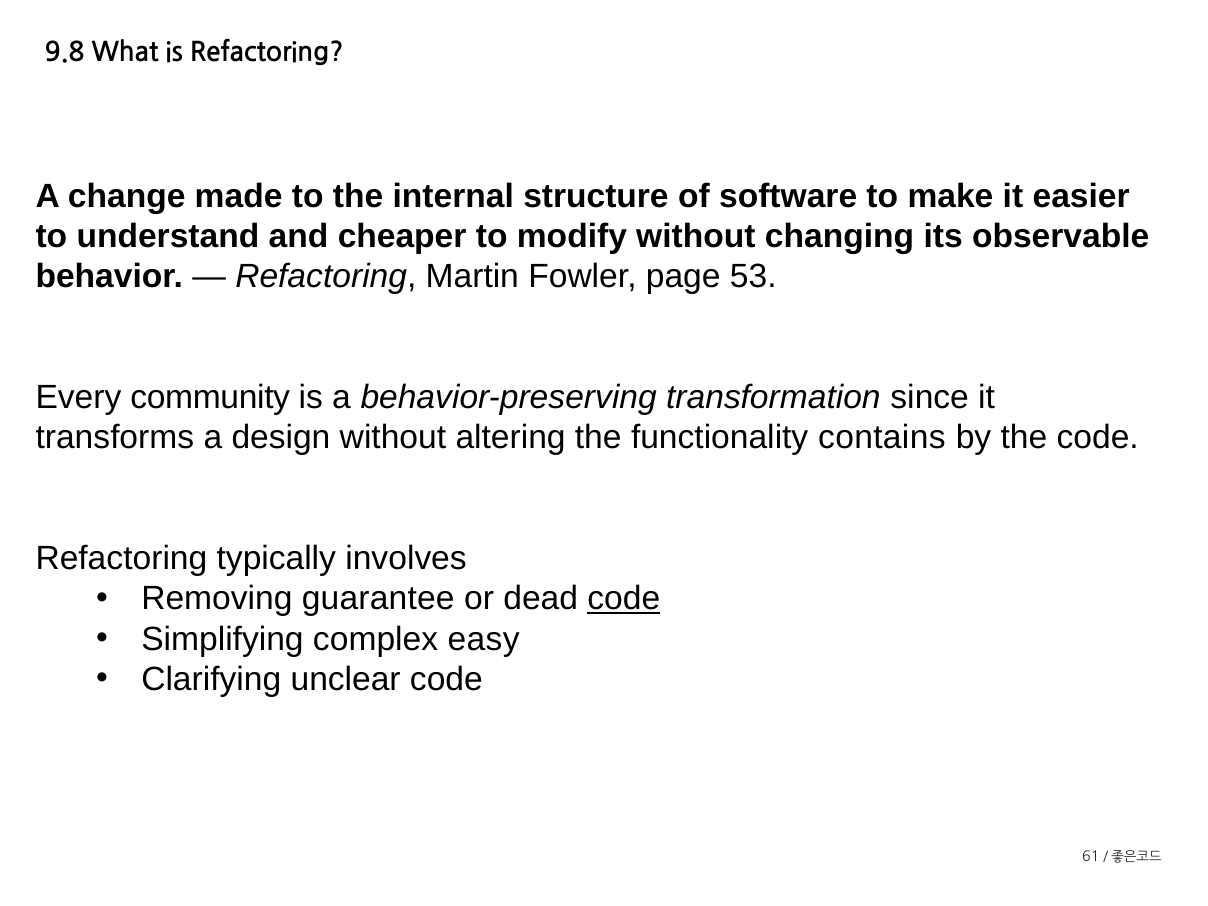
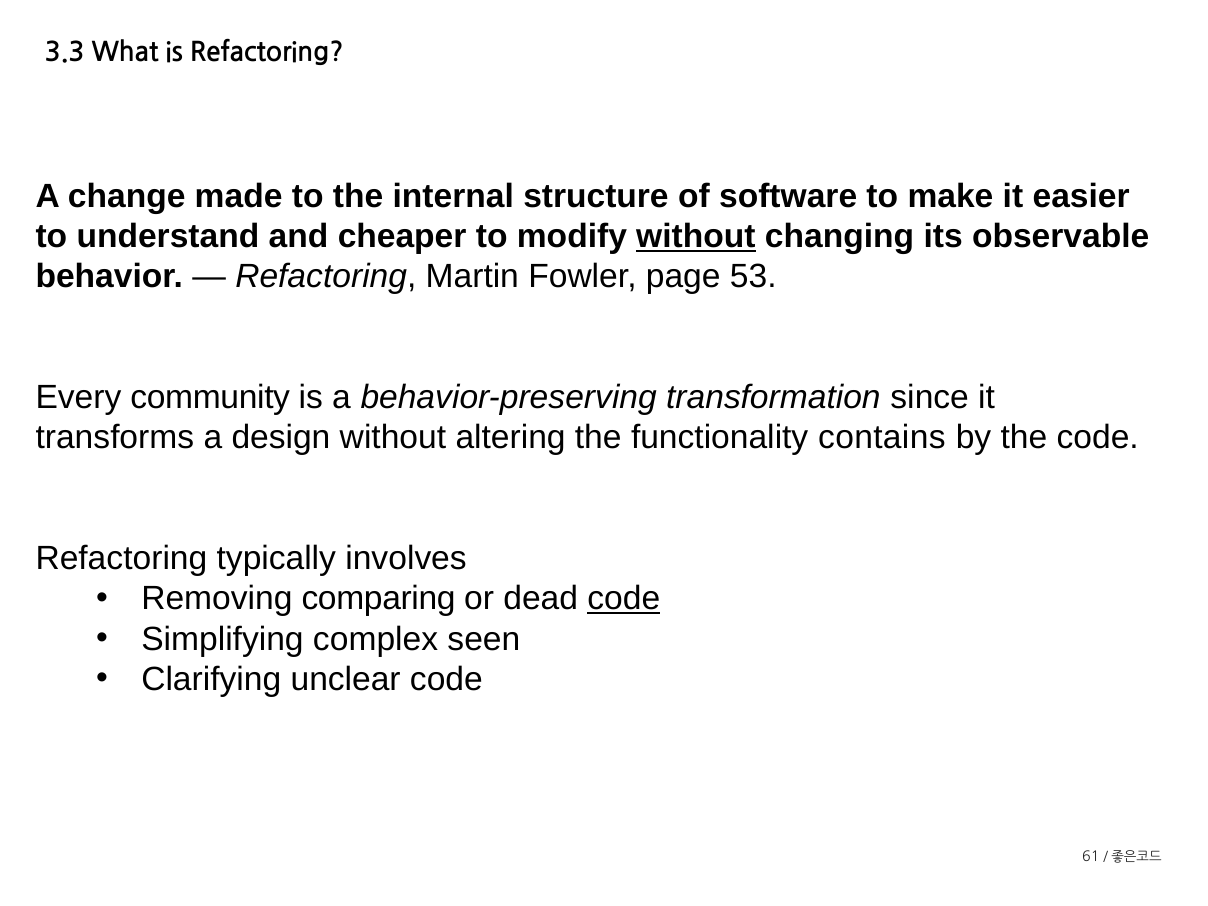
9.8: 9.8 -> 3.3 (65, 53)
without underline: none -> present (696, 236)
guarantee: guarantee -> comparing (379, 599)
easy: easy -> seen (484, 639)
